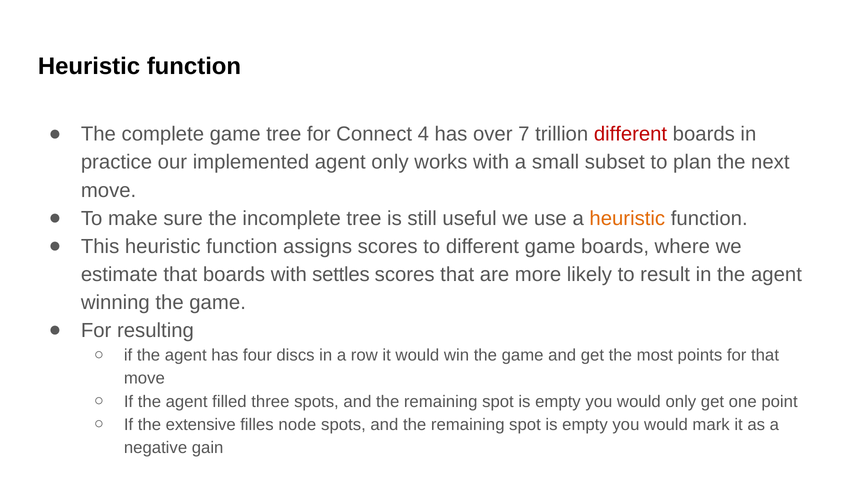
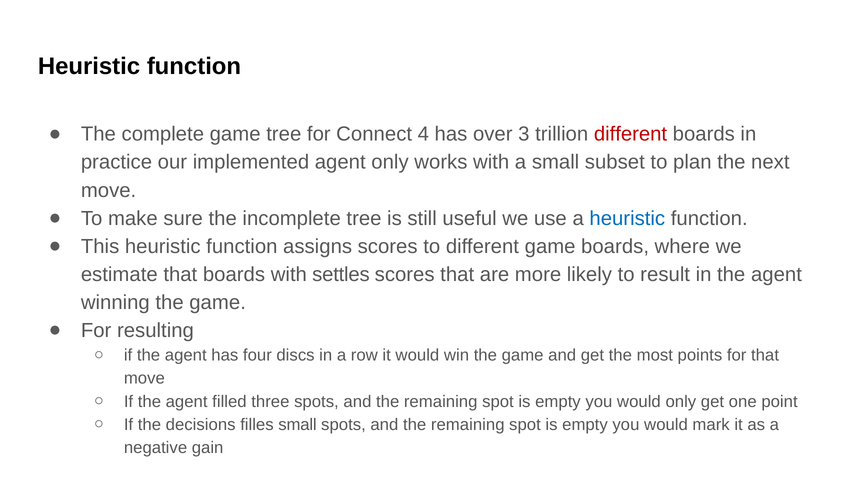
7: 7 -> 3 (524, 134)
heuristic colour: orange -> blue (627, 218)
extensive: extensive -> decisions (201, 424)
filles node: node -> small (297, 424)
